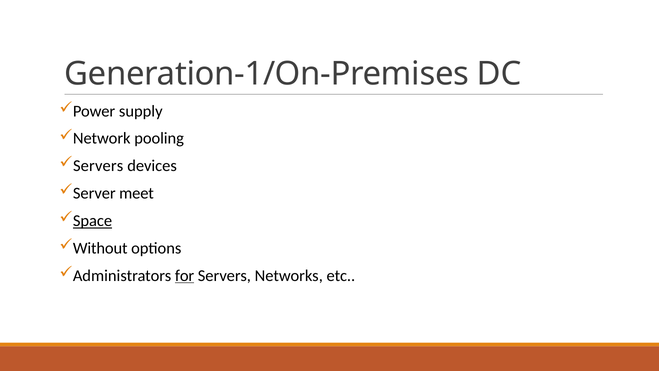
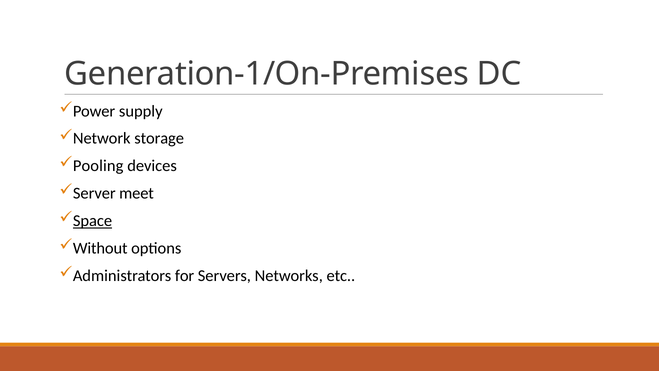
pooling: pooling -> storage (159, 138)
Servers: Servers -> Pooling (98, 166)
for underline: present -> none (185, 275)
